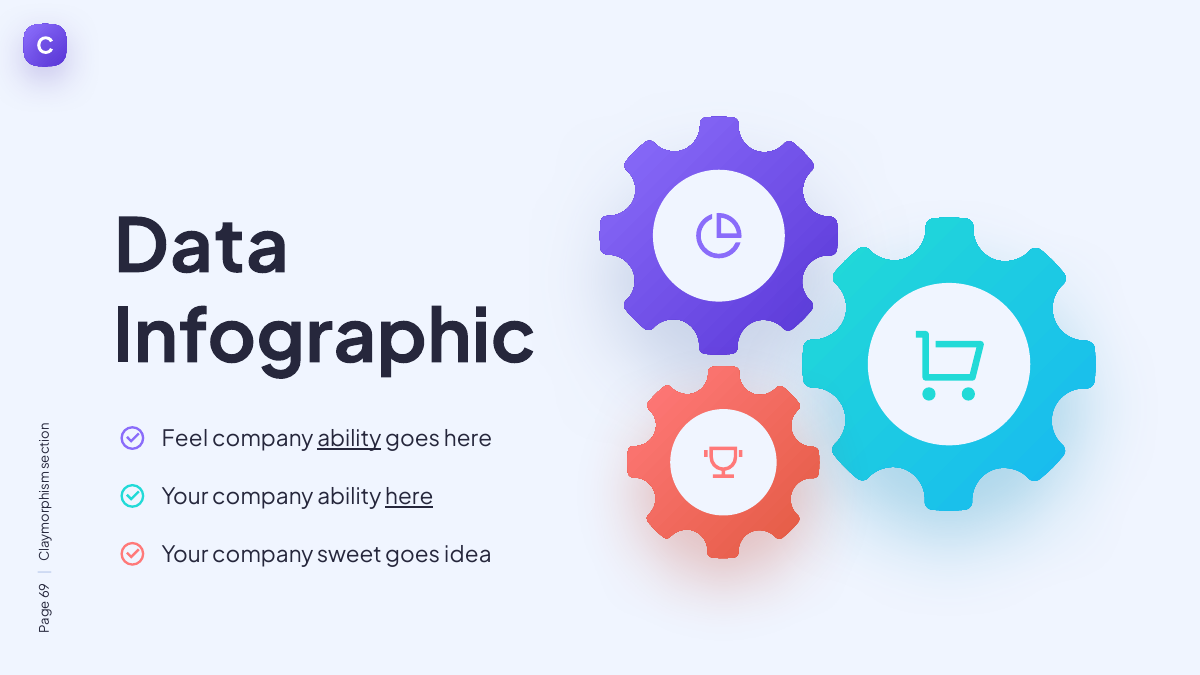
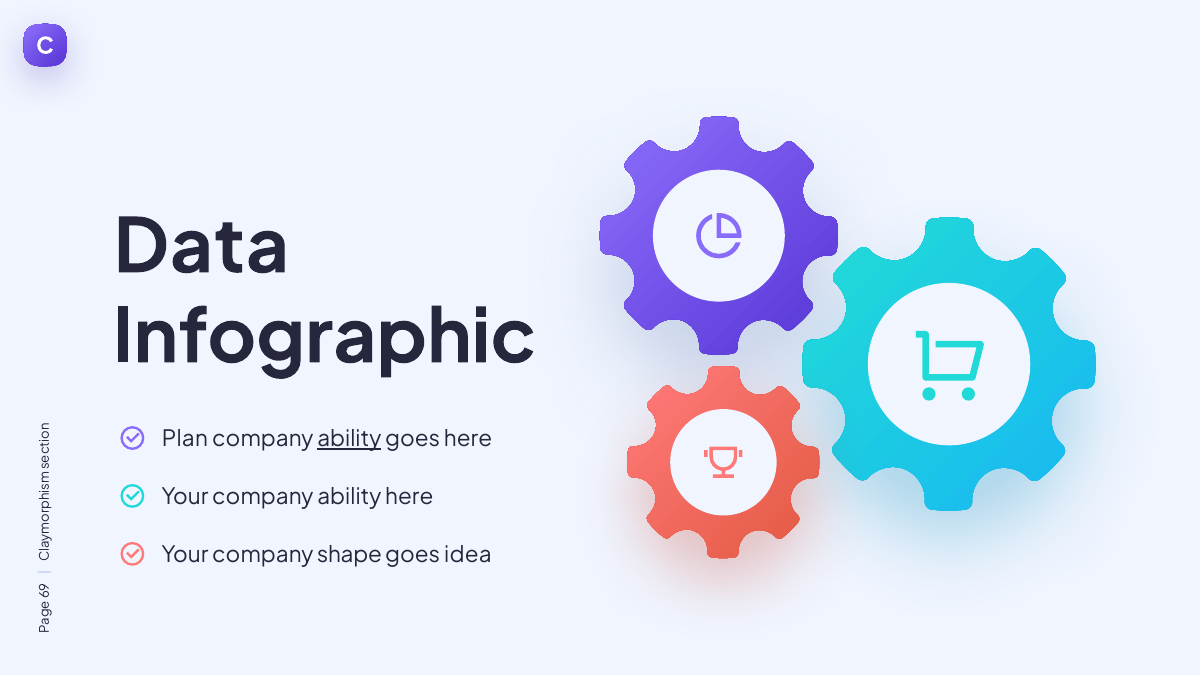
Feel: Feel -> Plan (185, 439)
here underline: present -> none (409, 497)
sweet: sweet -> shape (349, 555)
